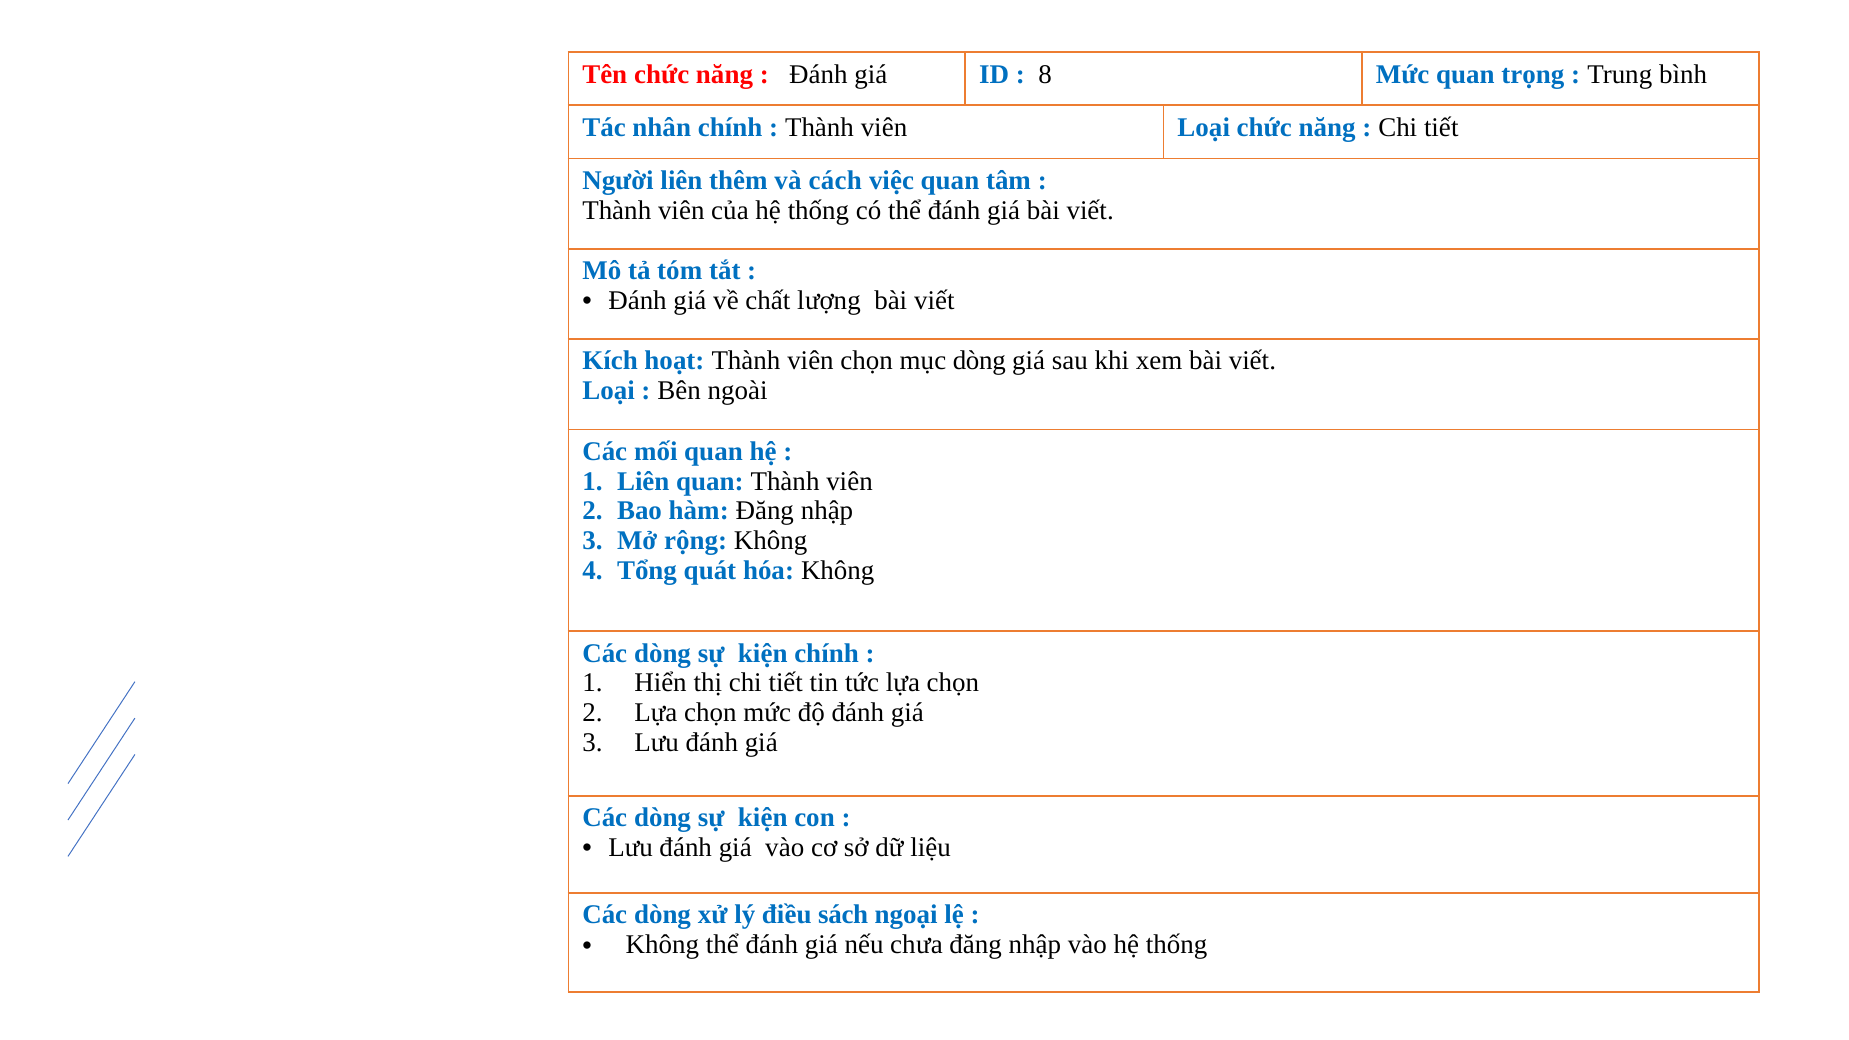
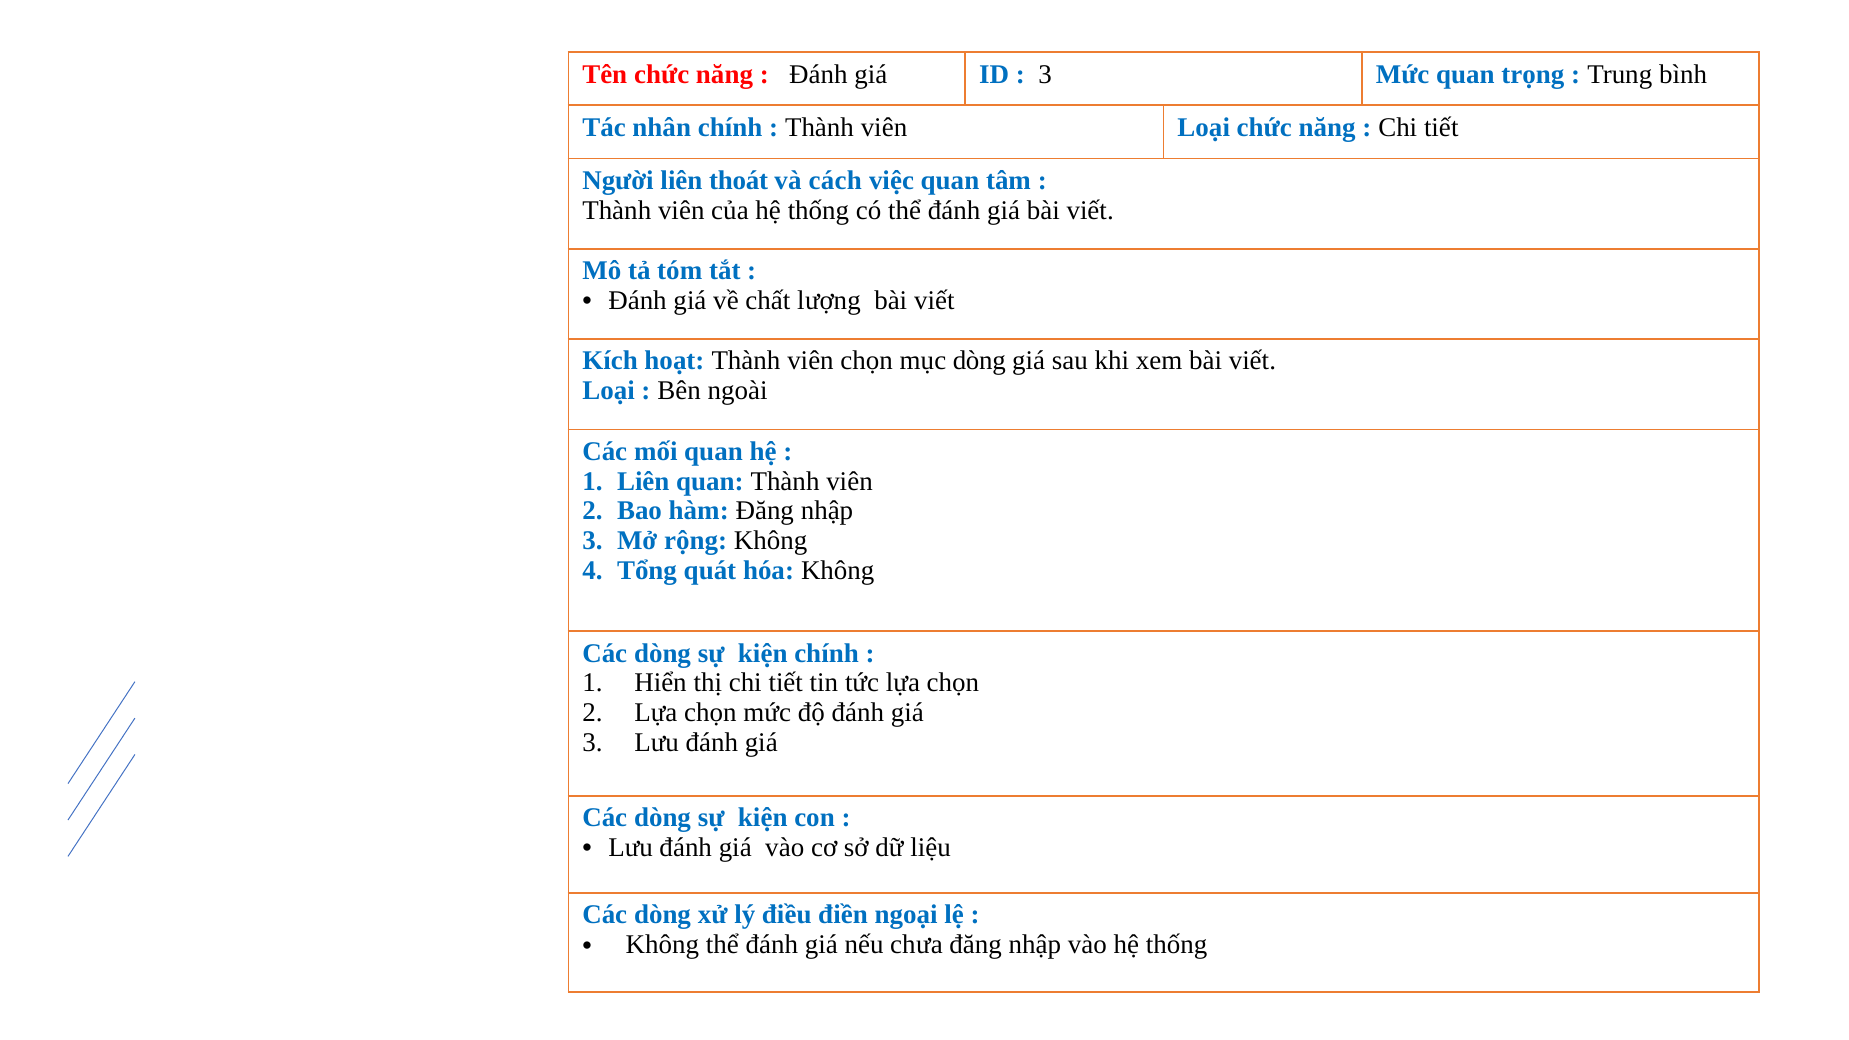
8: 8 -> 3 (1045, 74)
thêm: thêm -> thoát (739, 180)
sách: sách -> điền (843, 915)
